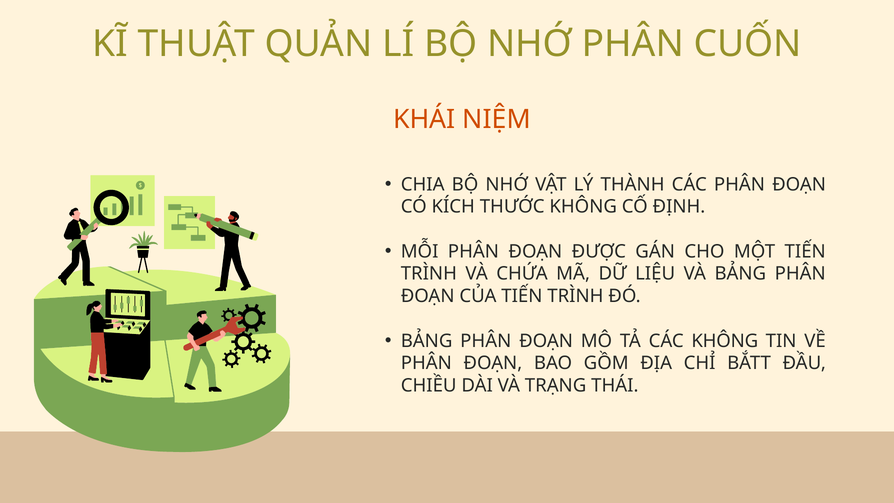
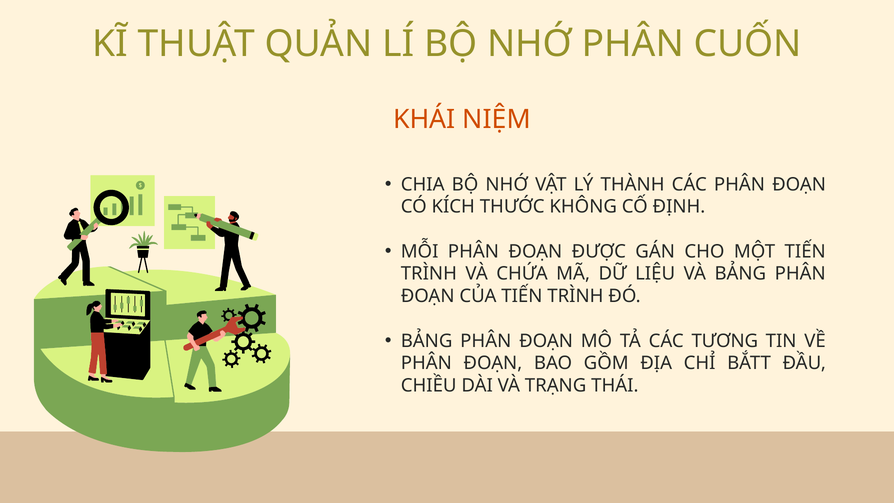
CÁC KHÔNG: KHÔNG -> TƯƠNG (725, 341)
